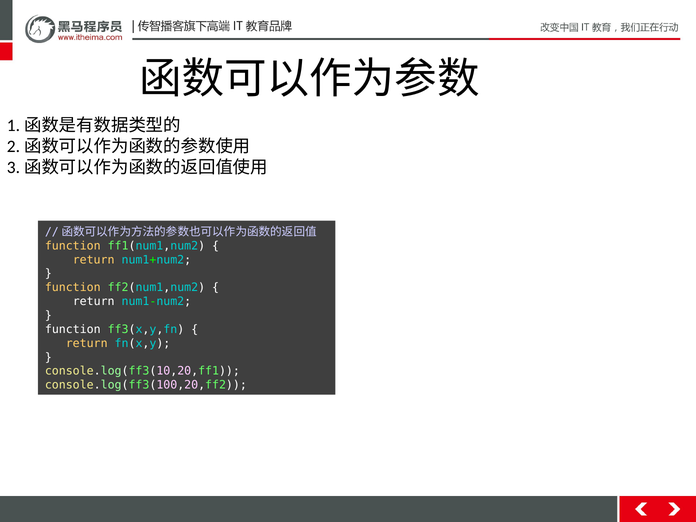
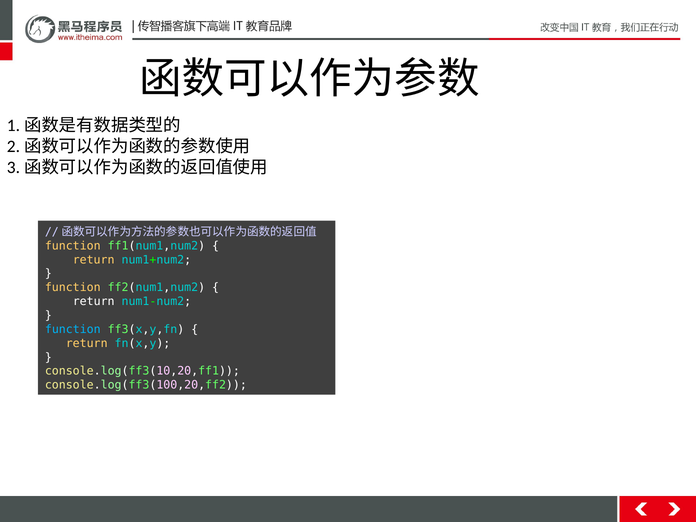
function colour: white -> light blue (73, 329)
